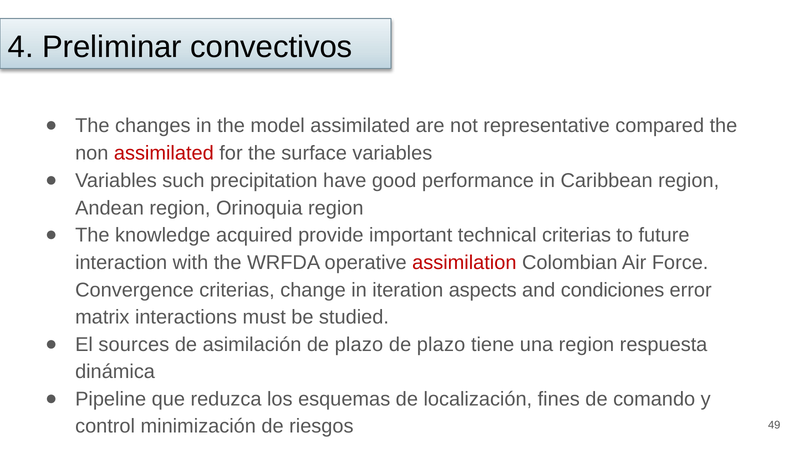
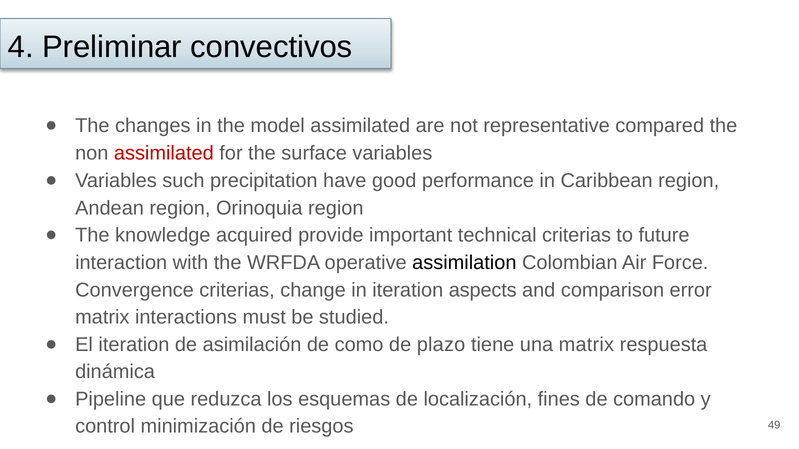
assimilation colour: red -> black (464, 263)
condiciones: condiciones -> comparison (613, 290)
El sources: sources -> iteration (134, 345)
asimilación de plazo: plazo -> como (359, 345)
una region: region -> matrix (586, 345)
